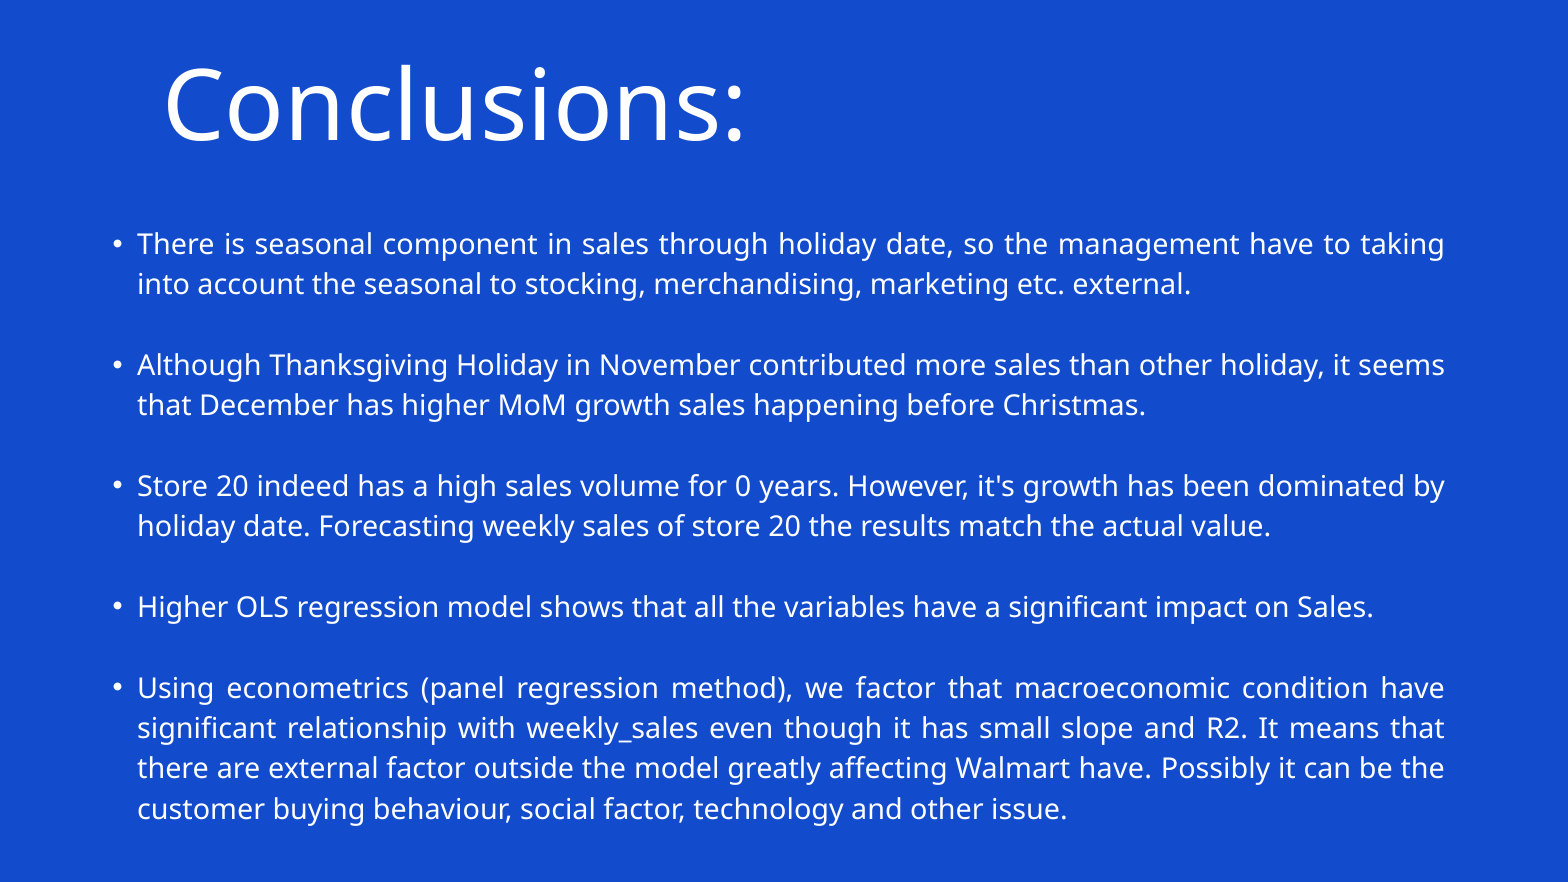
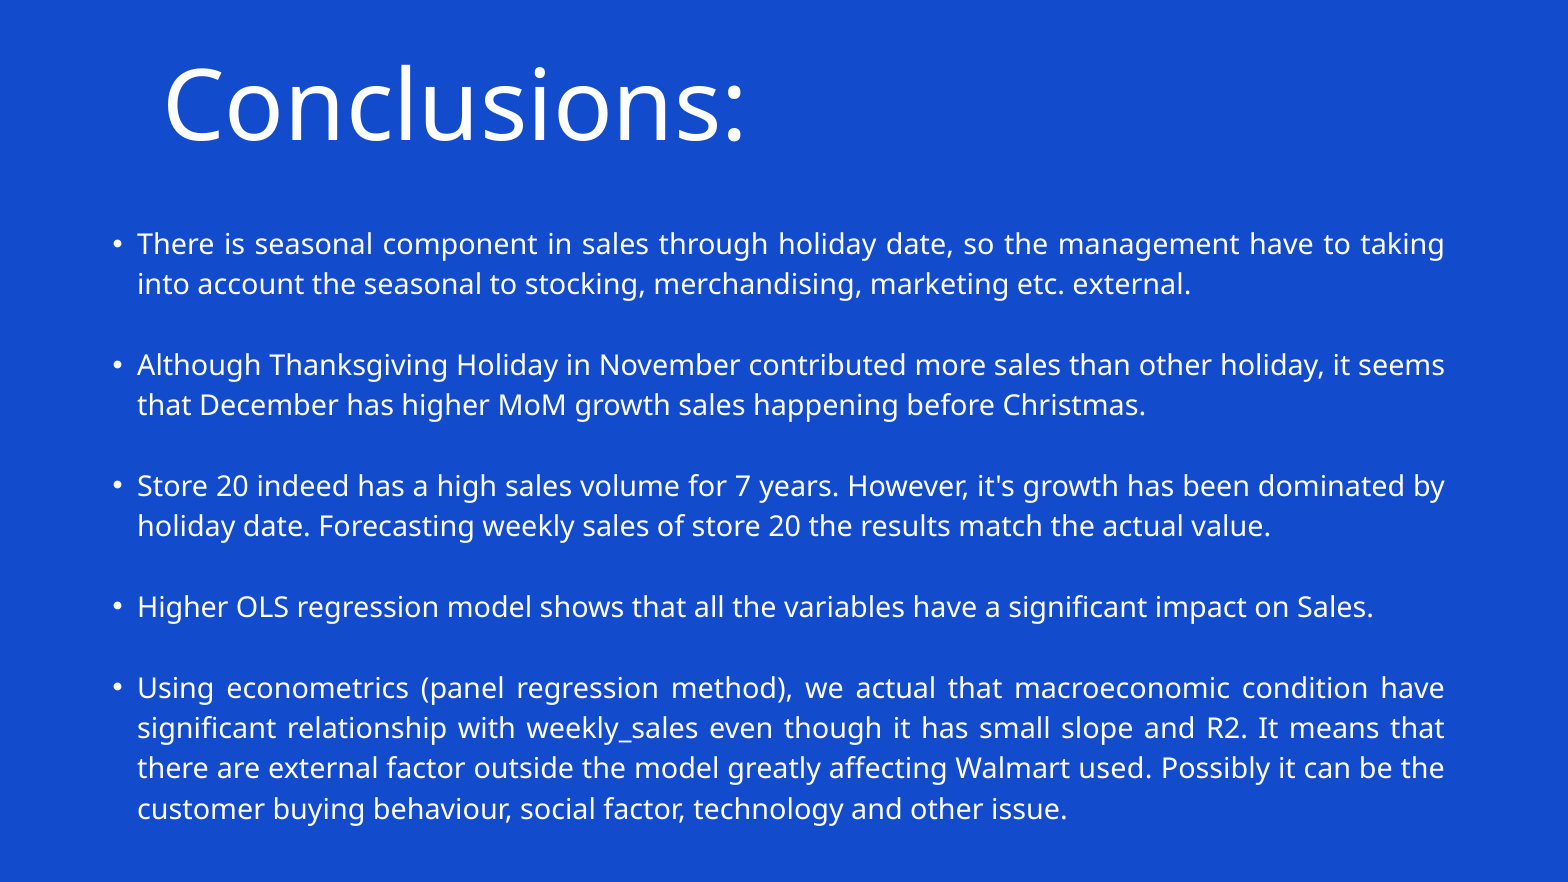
0: 0 -> 7 (743, 487)
we factor: factor -> actual (896, 689)
Walmart have: have -> used (1115, 769)
